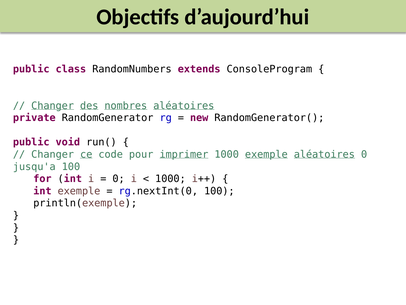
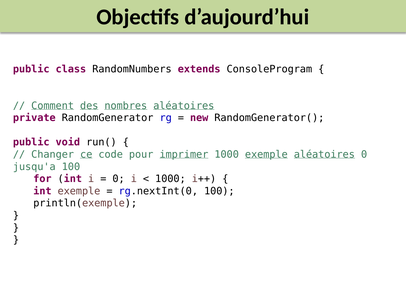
Changer: Changer -> Comment (53, 105)
